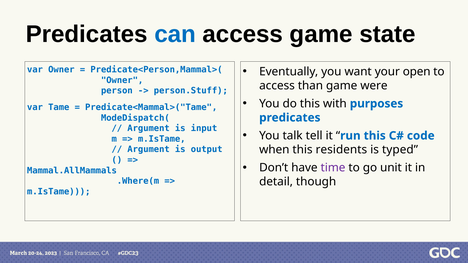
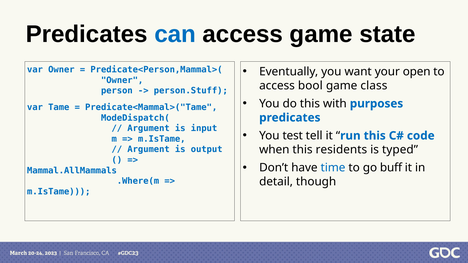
than: than -> bool (310, 86)
were: were -> class (374, 86)
talk: talk -> test (293, 136)
time colour: purple -> blue (333, 168)
unit: unit -> buff (391, 168)
